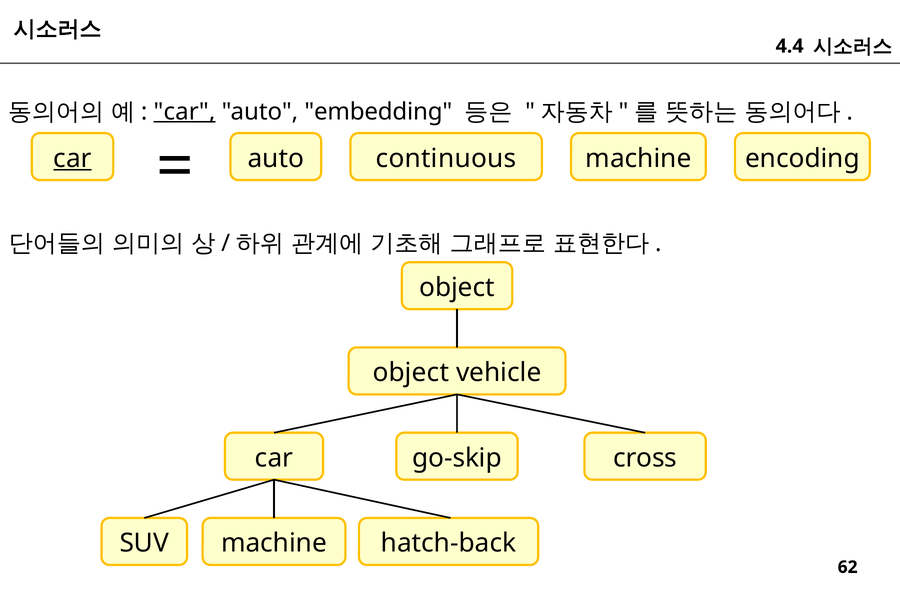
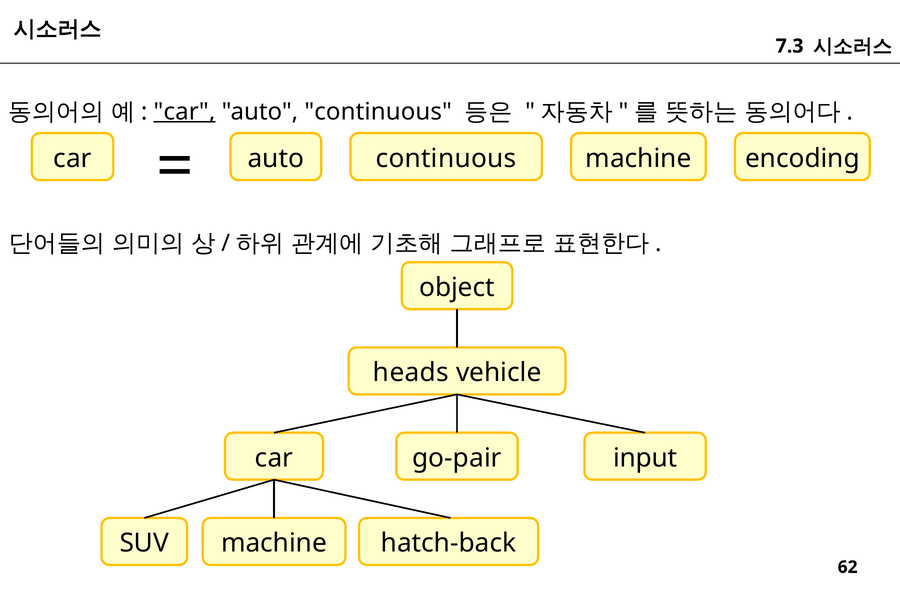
4.4: 4.4 -> 7.3 (790, 46)
embedding: embedding -> continuous (378, 112)
car underline: present -> none (73, 158)
object: object -> heads (411, 373)
go-skip: go-skip -> go-pair (457, 458)
cross: cross -> input (645, 458)
